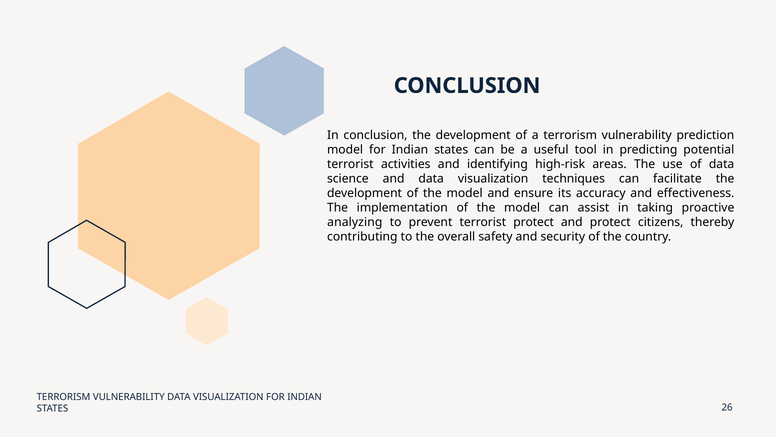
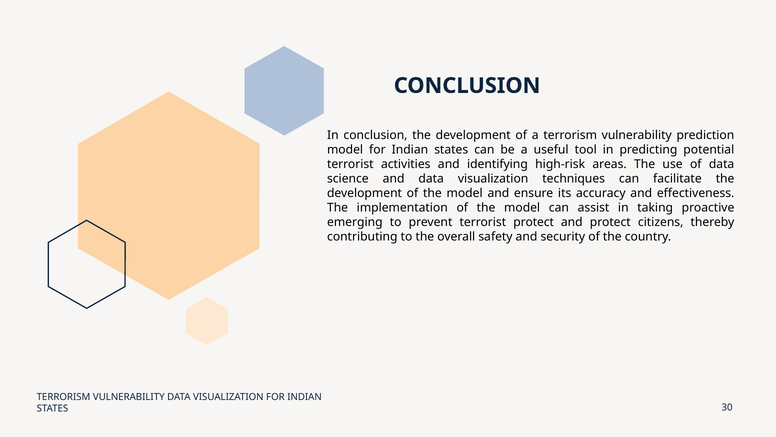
analyzing: analyzing -> emerging (355, 222)
26: 26 -> 30 (727, 407)
